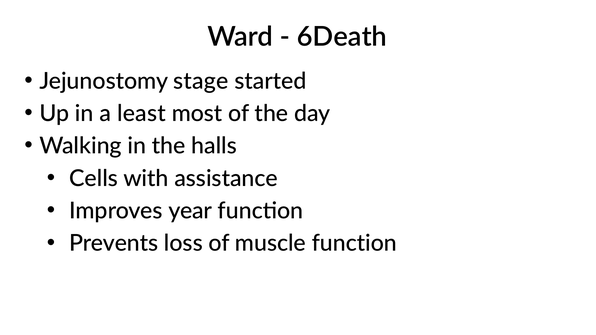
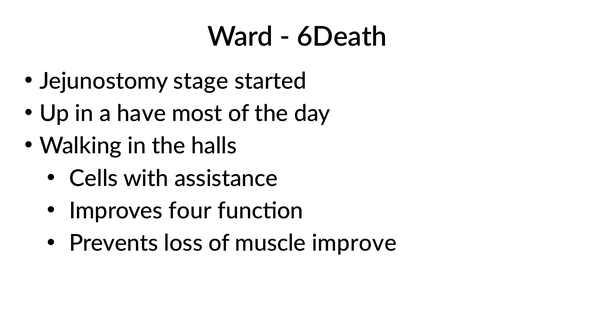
least: least -> have (141, 114)
year: year -> four (190, 211)
muscle function: function -> improve (354, 243)
